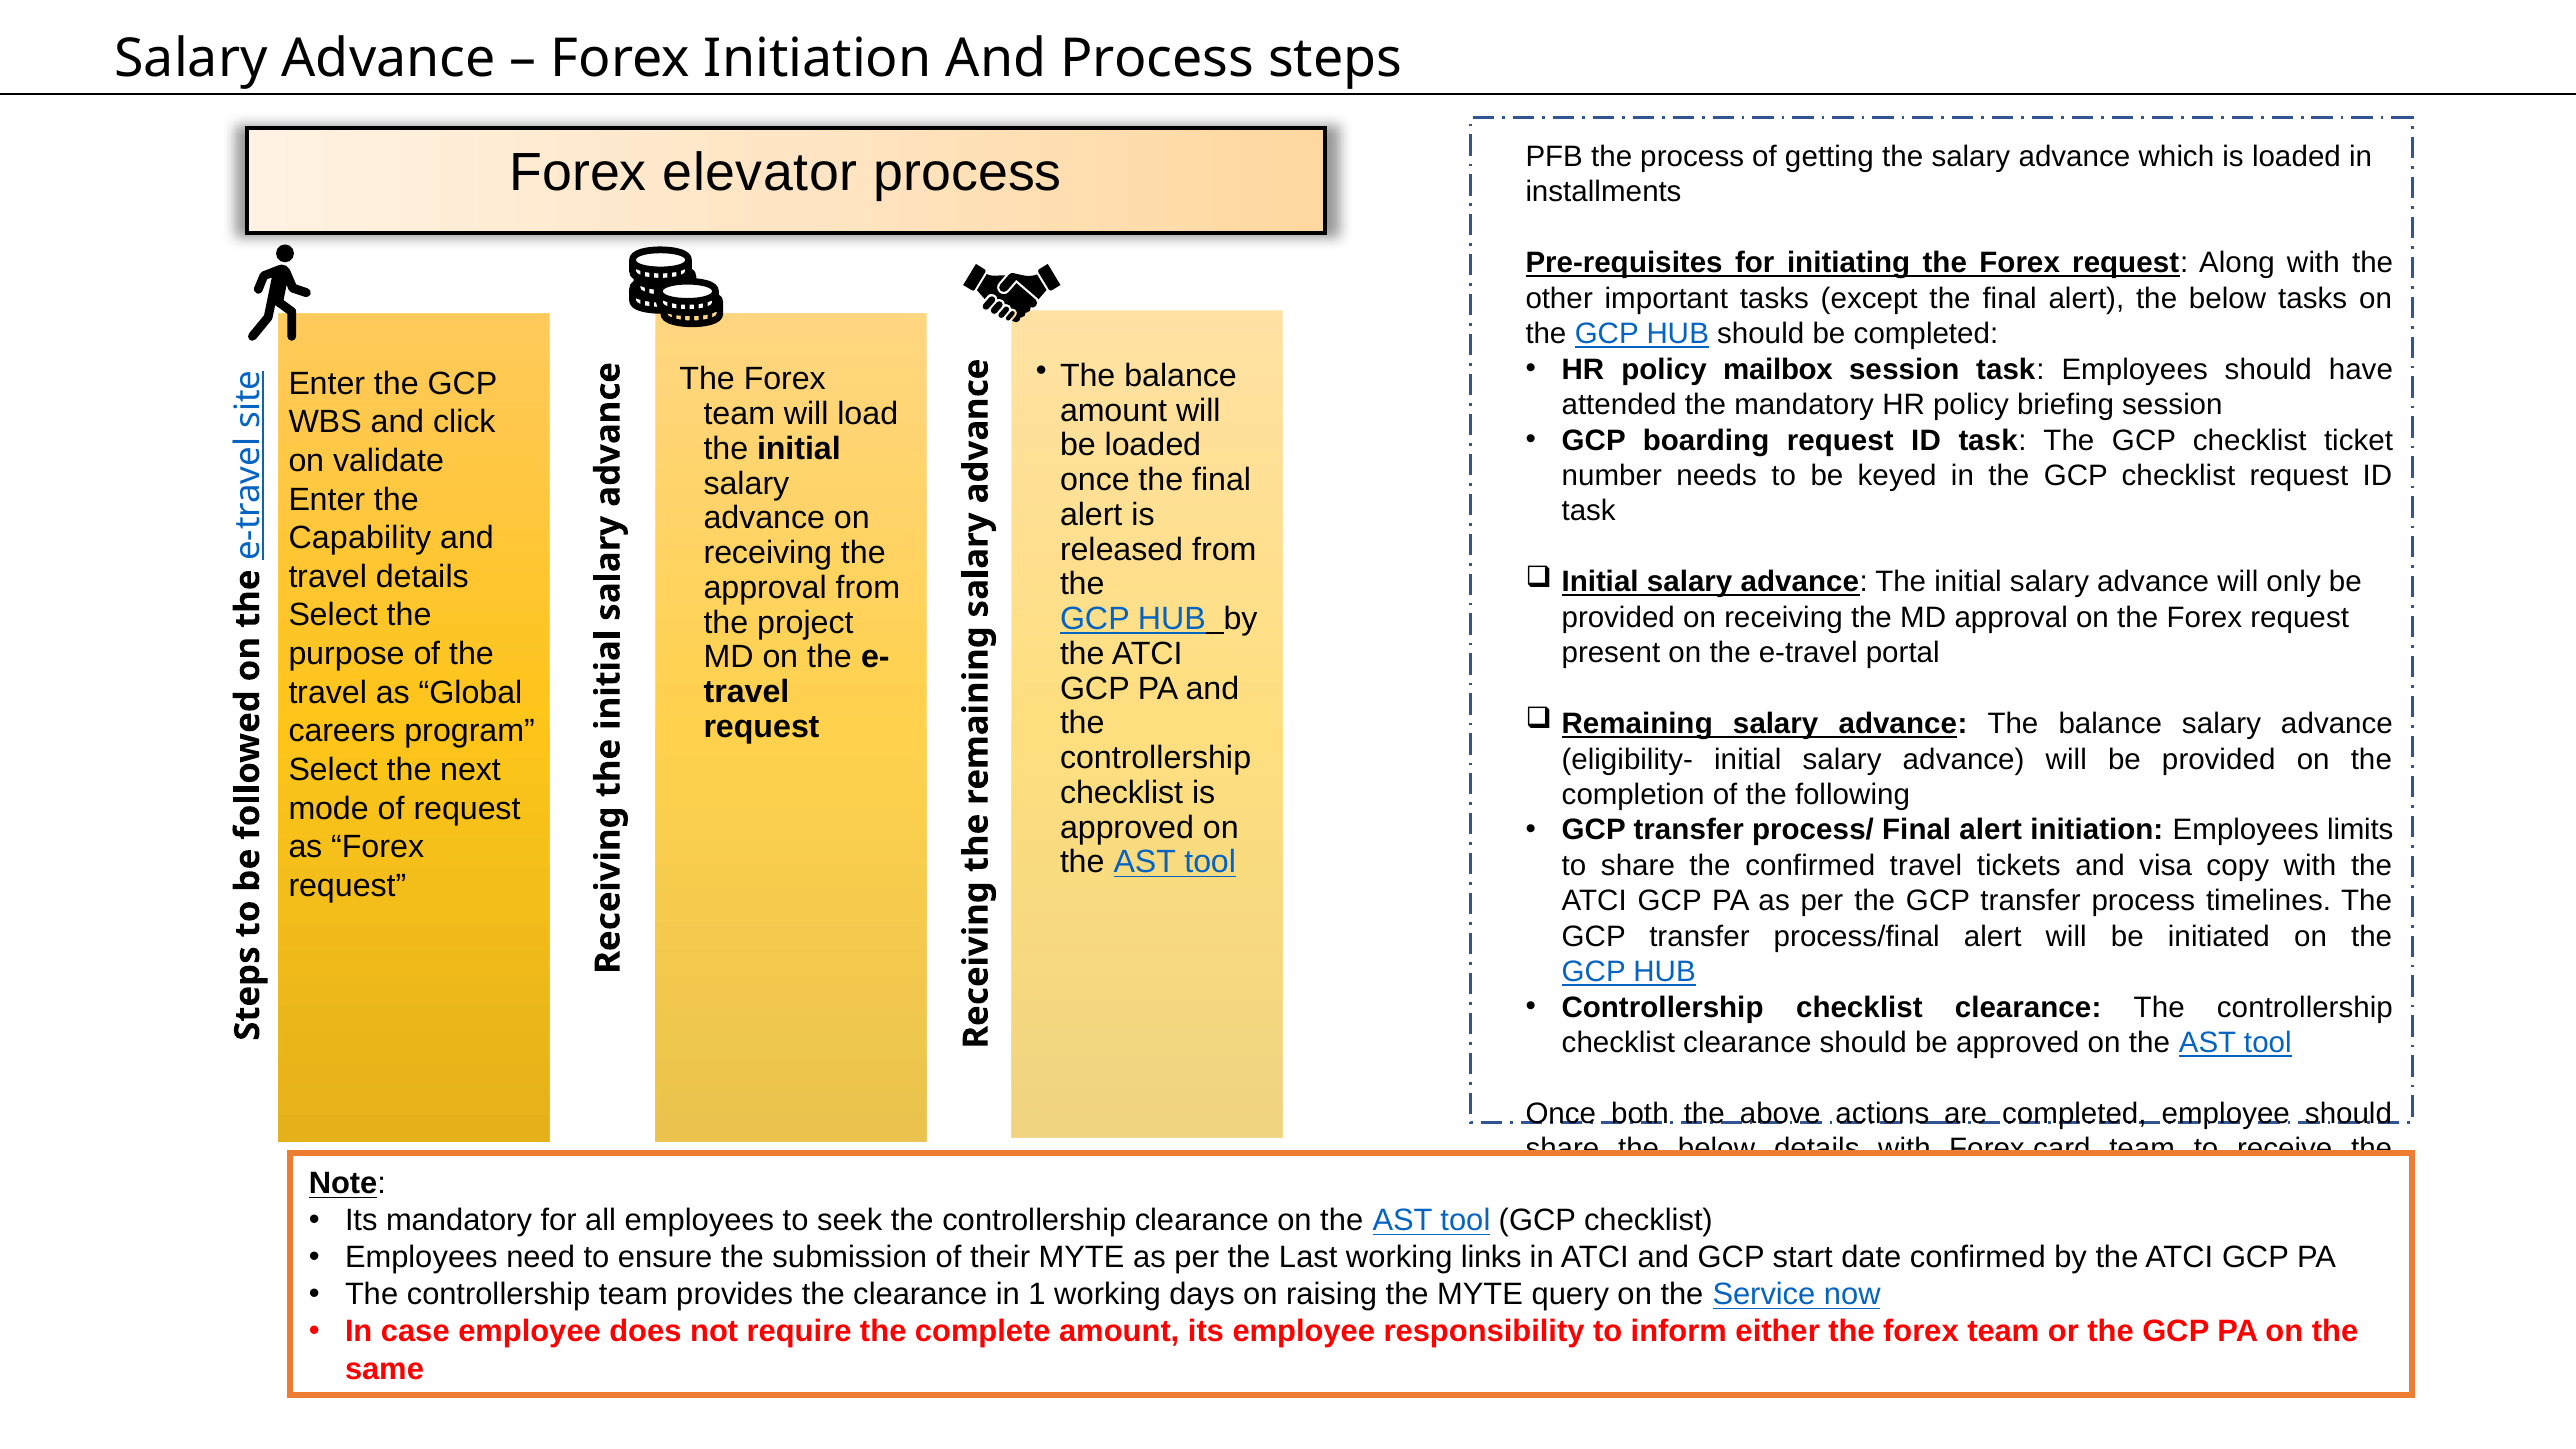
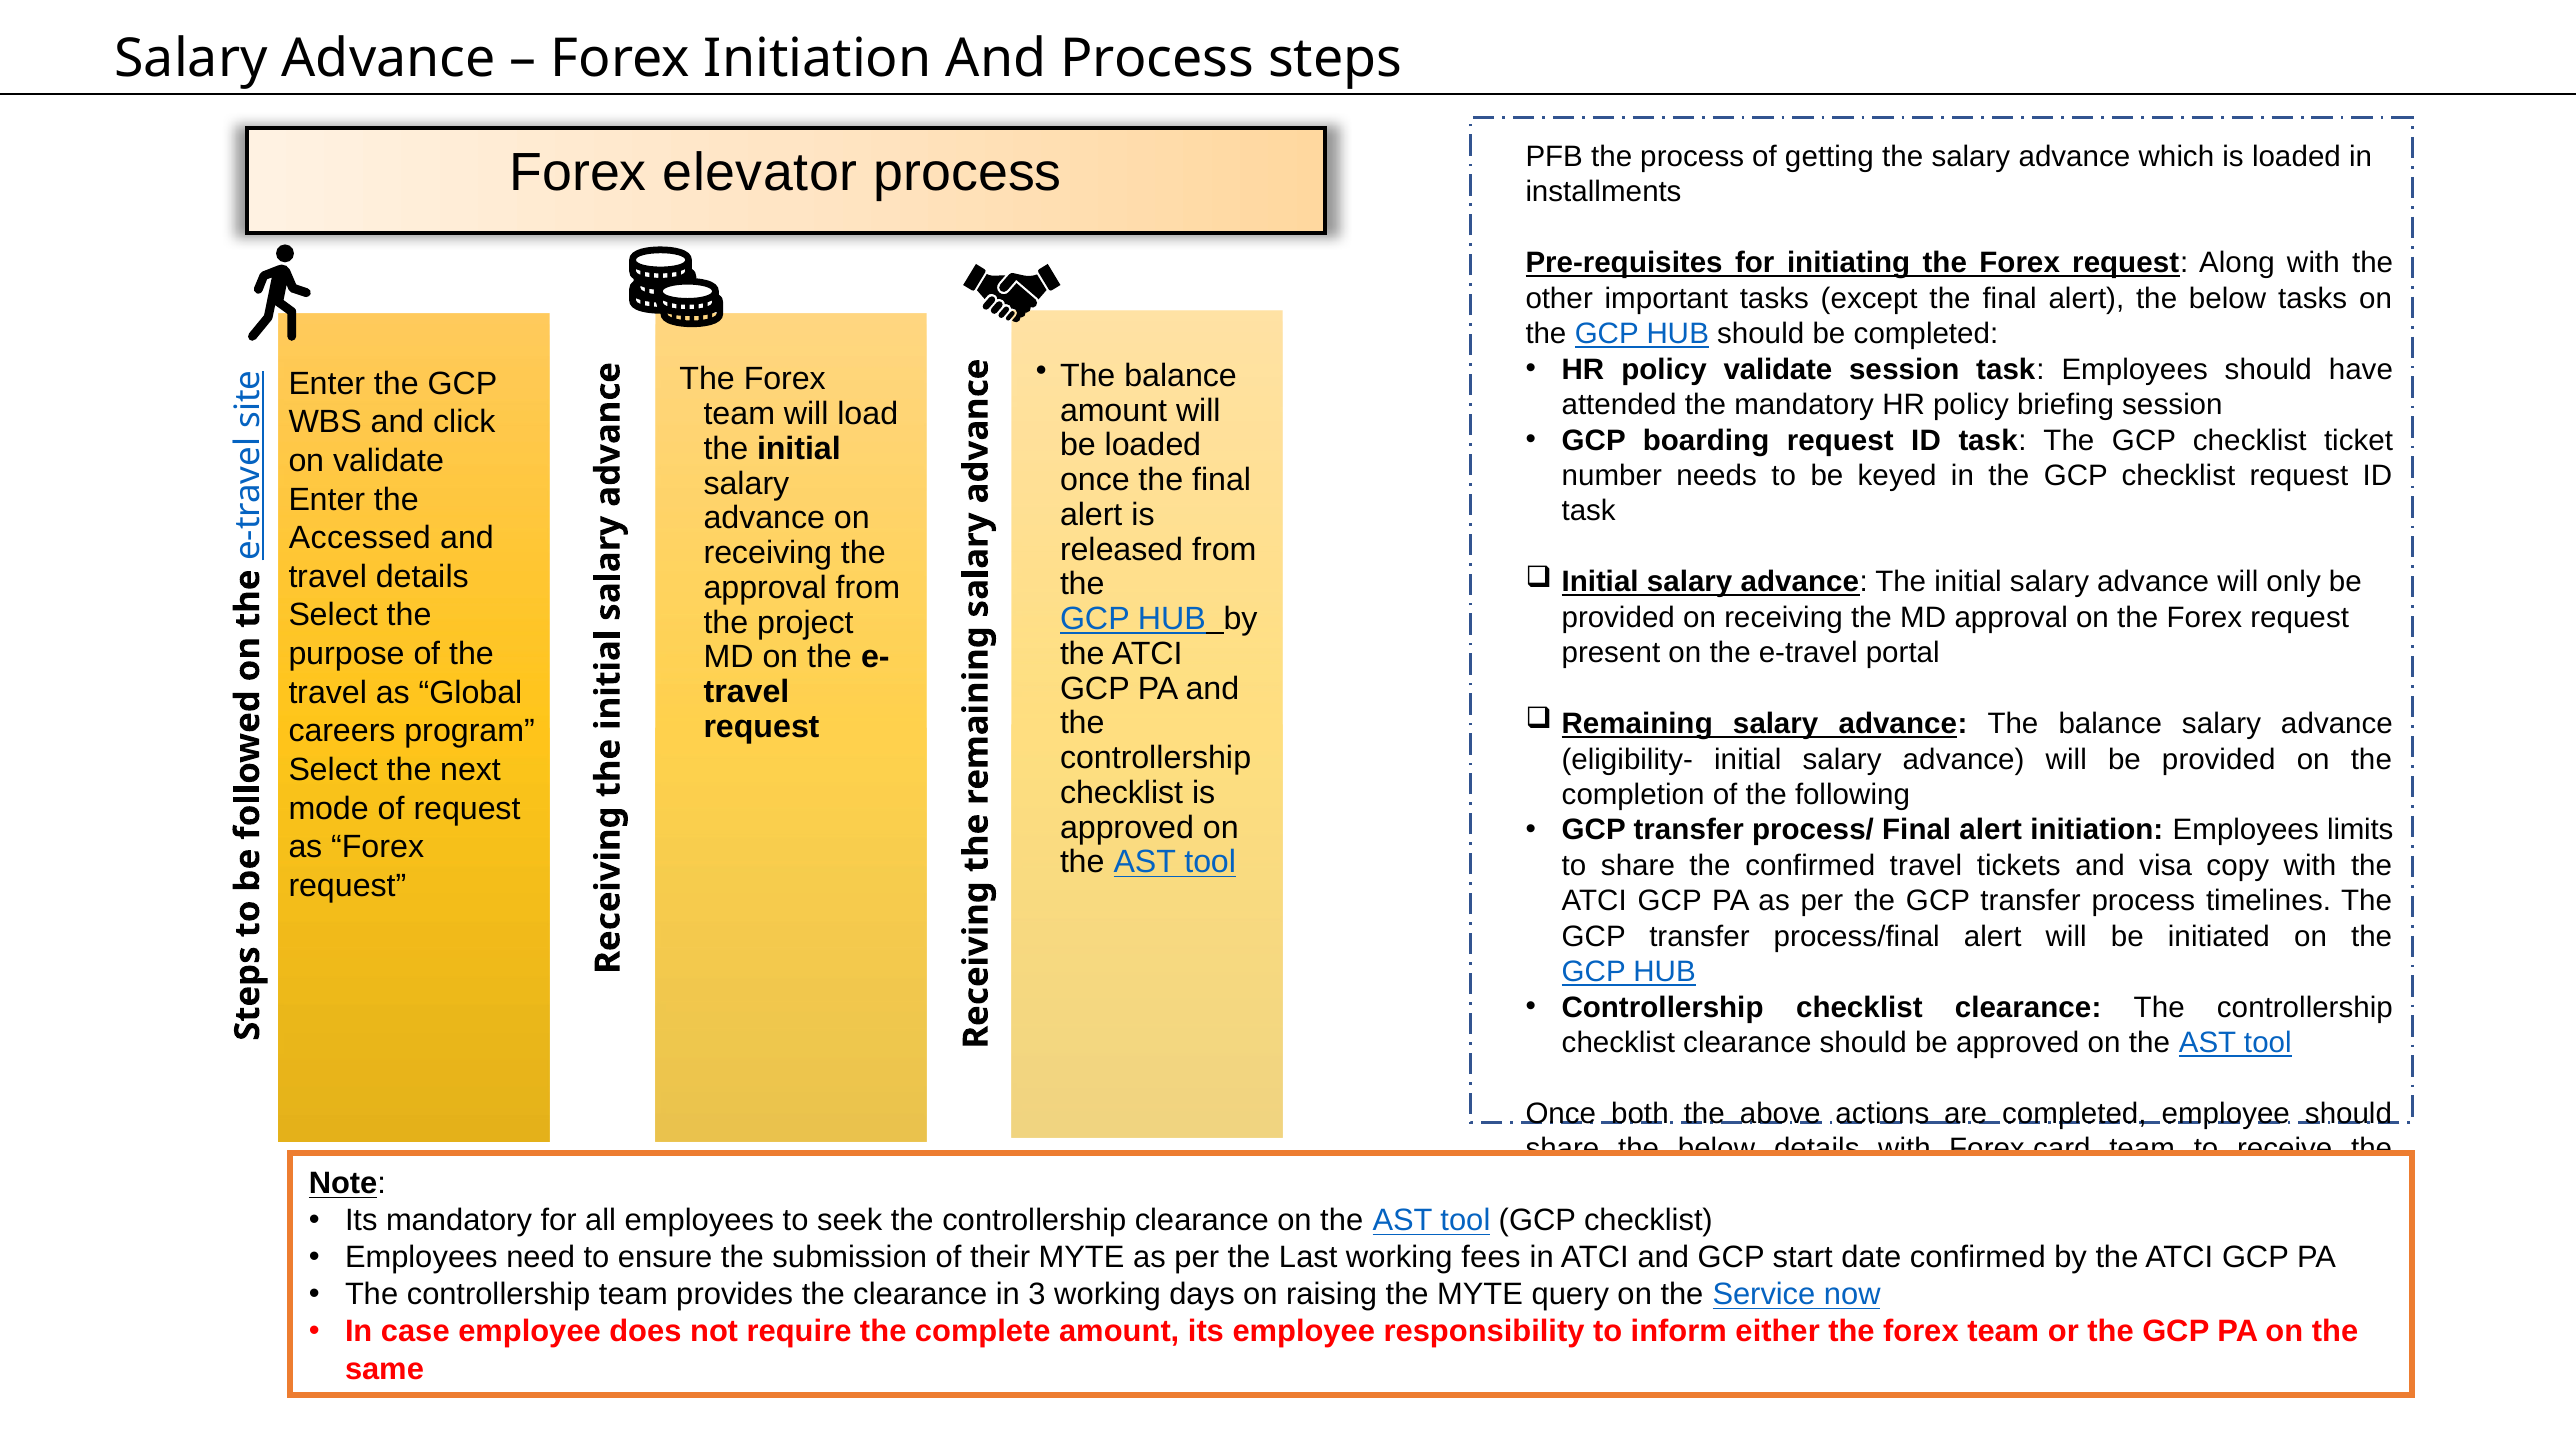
policy mailbox: mailbox -> validate (1778, 369)
Capability: Capability -> Accessed (360, 538)
links: links -> fees (1491, 1258)
1: 1 -> 3 (1037, 1295)
